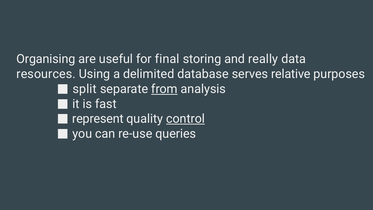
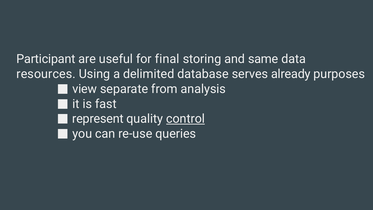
Organising: Organising -> Participant (46, 59)
really: really -> same (263, 59)
relative: relative -> already (291, 74)
split: split -> view (85, 89)
from underline: present -> none (164, 89)
